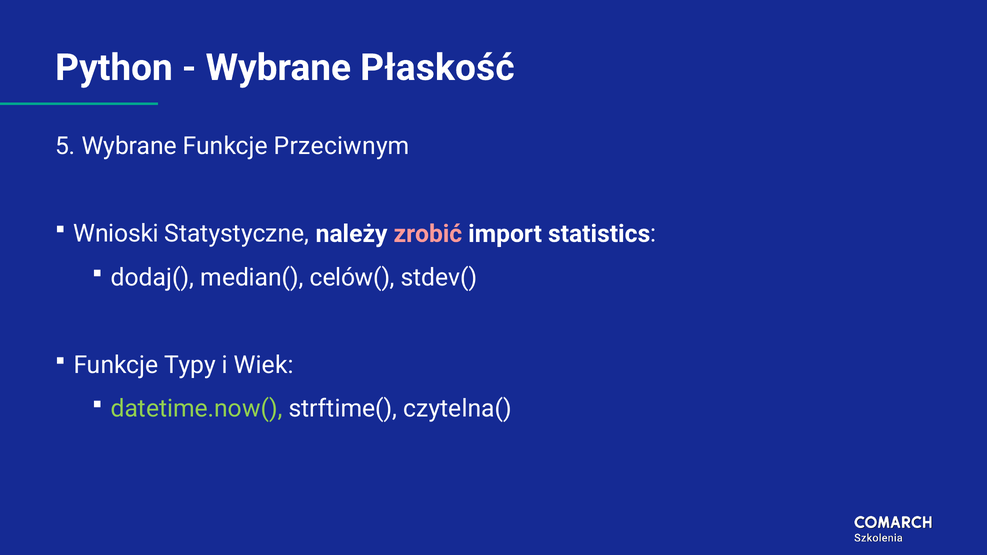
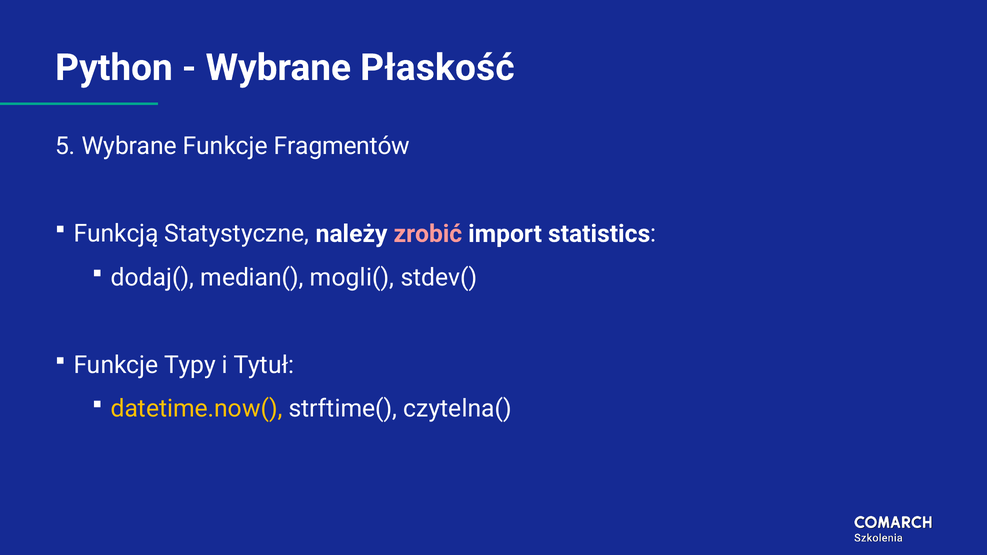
Przeciwnym: Przeciwnym -> Fragmentów (342, 146)
Wnioski: Wnioski -> Funkcją (116, 234)
celów(: celów( -> mogli( (352, 278)
Wiek: Wiek -> Tytuł (264, 365)
datetime.now( colour: light green -> yellow (197, 409)
